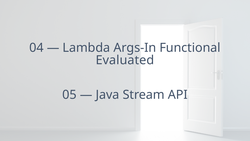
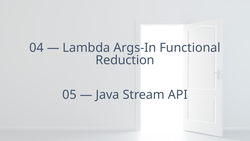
Evaluated: Evaluated -> Reduction (125, 60)
